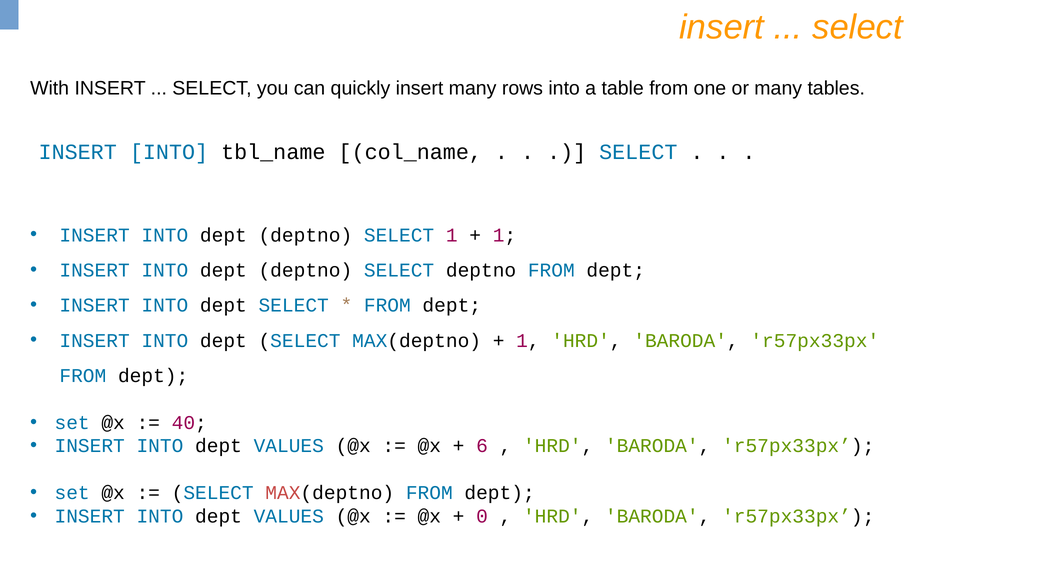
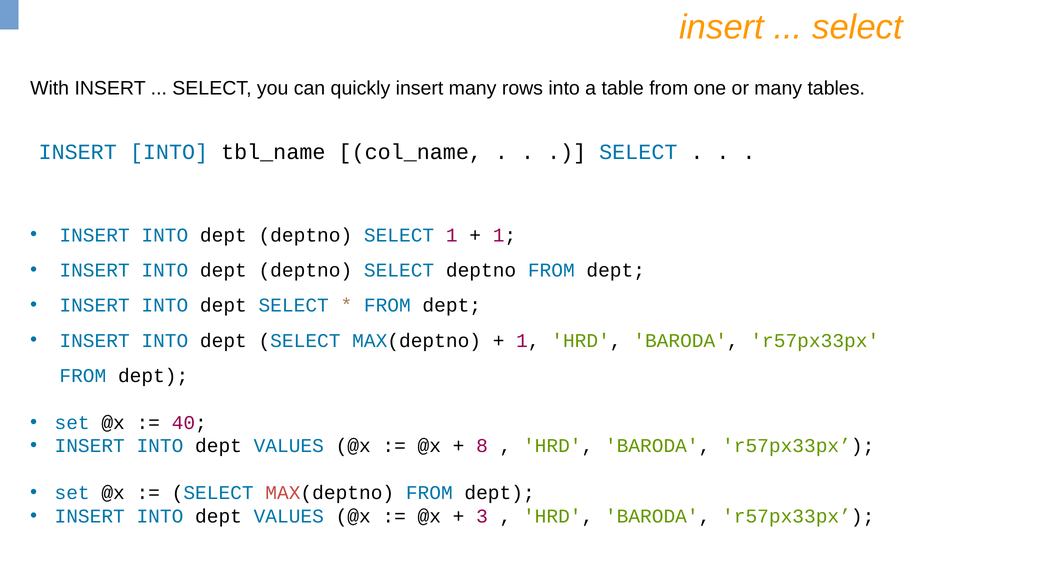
6: 6 -> 8 (482, 446)
0: 0 -> 3 (482, 516)
